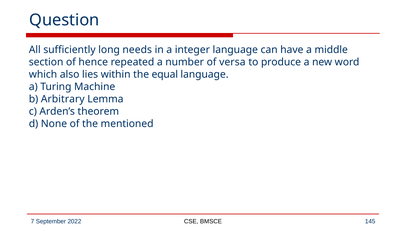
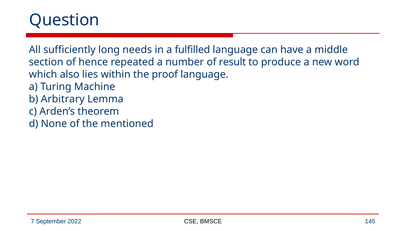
integer: integer -> fulfilled (192, 50)
versa: versa -> result (232, 62)
equal: equal -> proof (165, 74)
